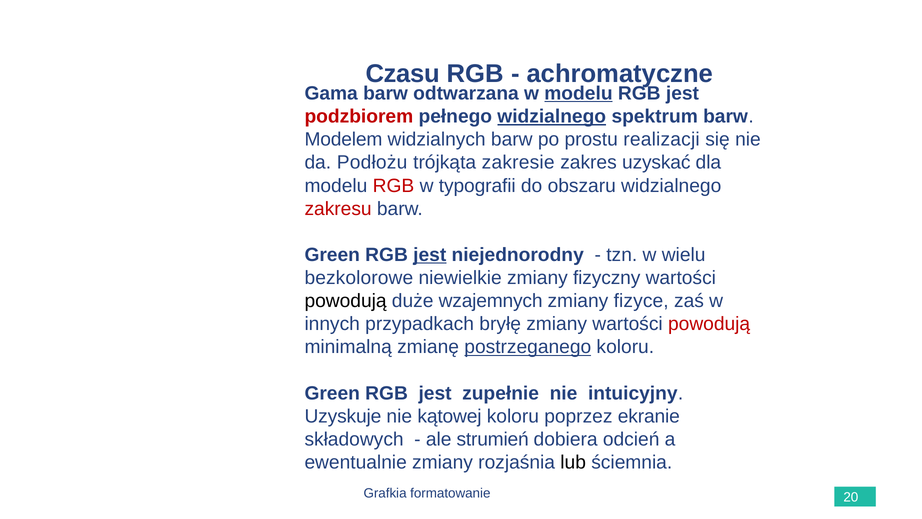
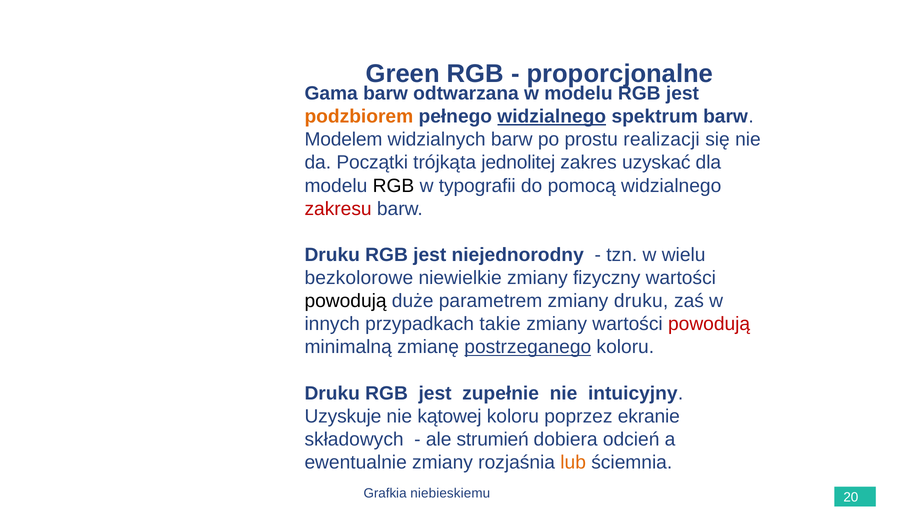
Czasu: Czasu -> Green (403, 74)
achromatyczne: achromatyczne -> proporcjonalne (620, 74)
modelu underline: present -> none (578, 93)
podzbiorem colour: red -> orange (359, 116)
Podłożu: Podłożu -> Początki (372, 162)
zakresie: zakresie -> jednolitej (518, 162)
RGB colour: red -> black (393, 186)
obszaru: obszaru -> pomocą (582, 186)
Green: Green -> Druku (332, 255)
jest underline: present -> none (430, 255)
wzajemnych: wzajemnych -> parametrem (491, 301)
zmiany fizyce: fizyce -> druku (641, 301)
bryłę: bryłę -> takie (500, 324)
Green: Green -> Druku (332, 393)
lub colour: black -> orange (573, 462)
formatowanie: formatowanie -> niebieskiemu (450, 493)
